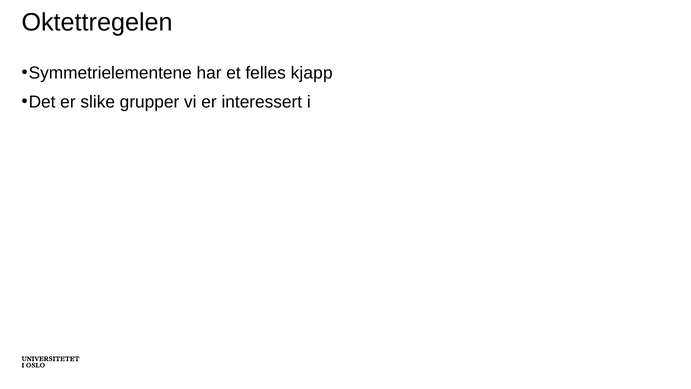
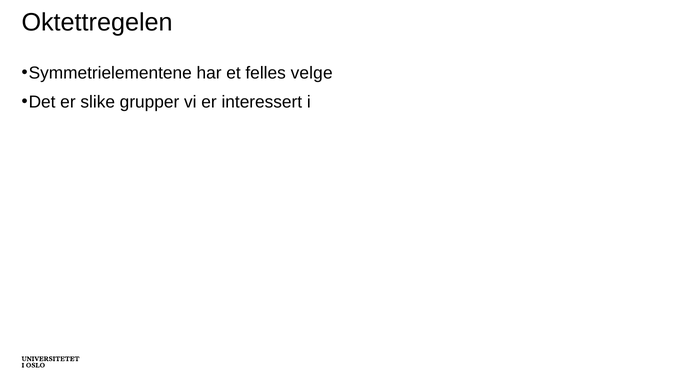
kjapp: kjapp -> velge (312, 73)
